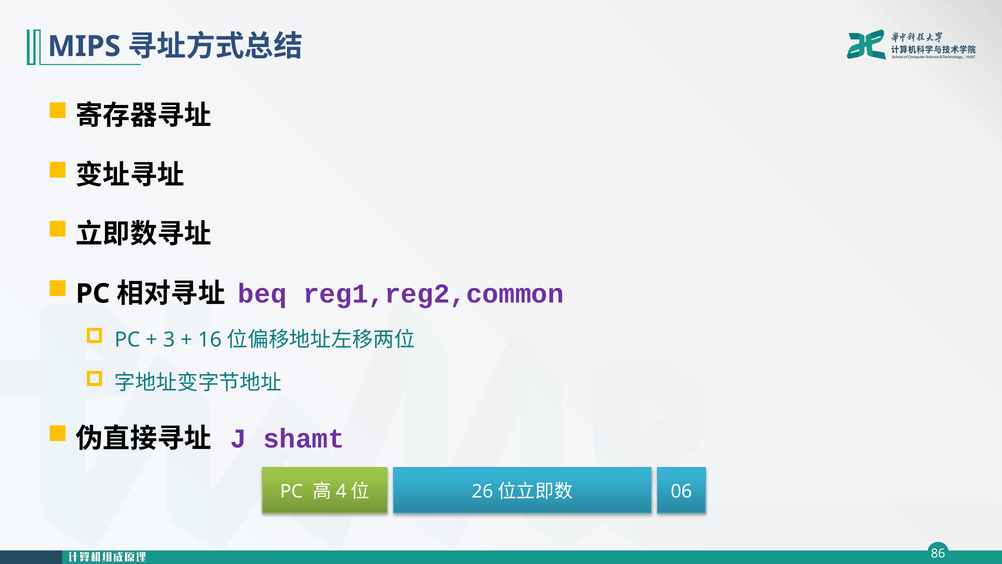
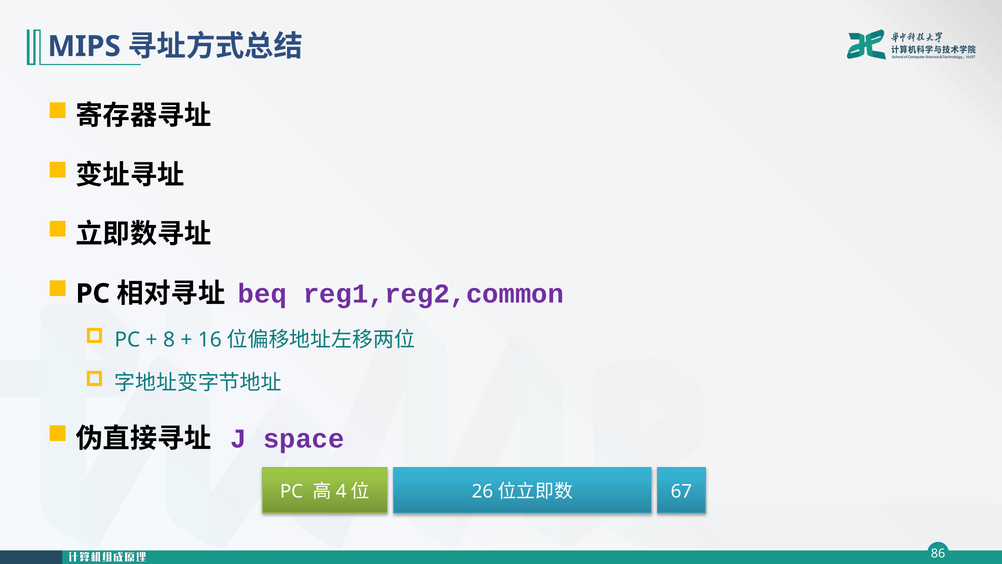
3: 3 -> 8 (169, 340)
shamt: shamt -> space (304, 438)
06: 06 -> 67 (681, 491)
